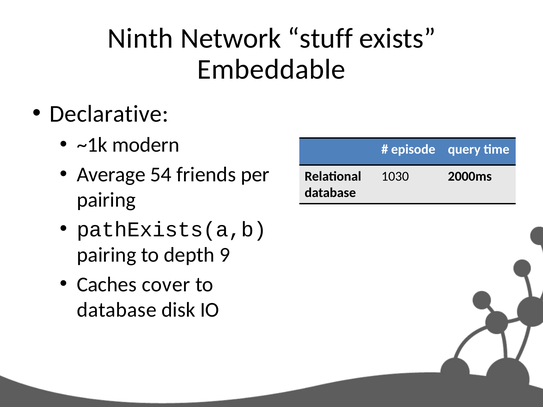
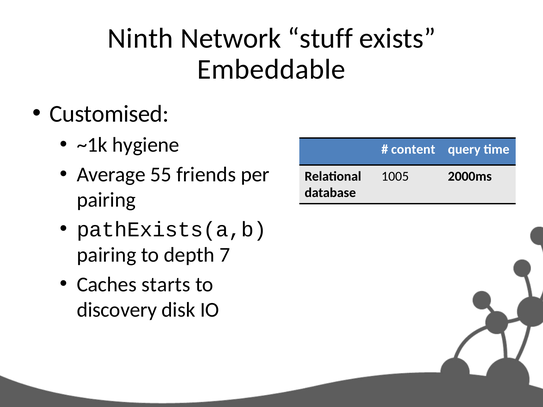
Declarative: Declarative -> Customised (109, 114)
modern: modern -> hygiene (146, 145)
episode: episode -> content (413, 149)
54: 54 -> 55 (161, 175)
1030: 1030 -> 1005 (395, 176)
9: 9 -> 7 (225, 255)
cover: cover -> starts (166, 285)
database: database -> discovery (117, 310)
